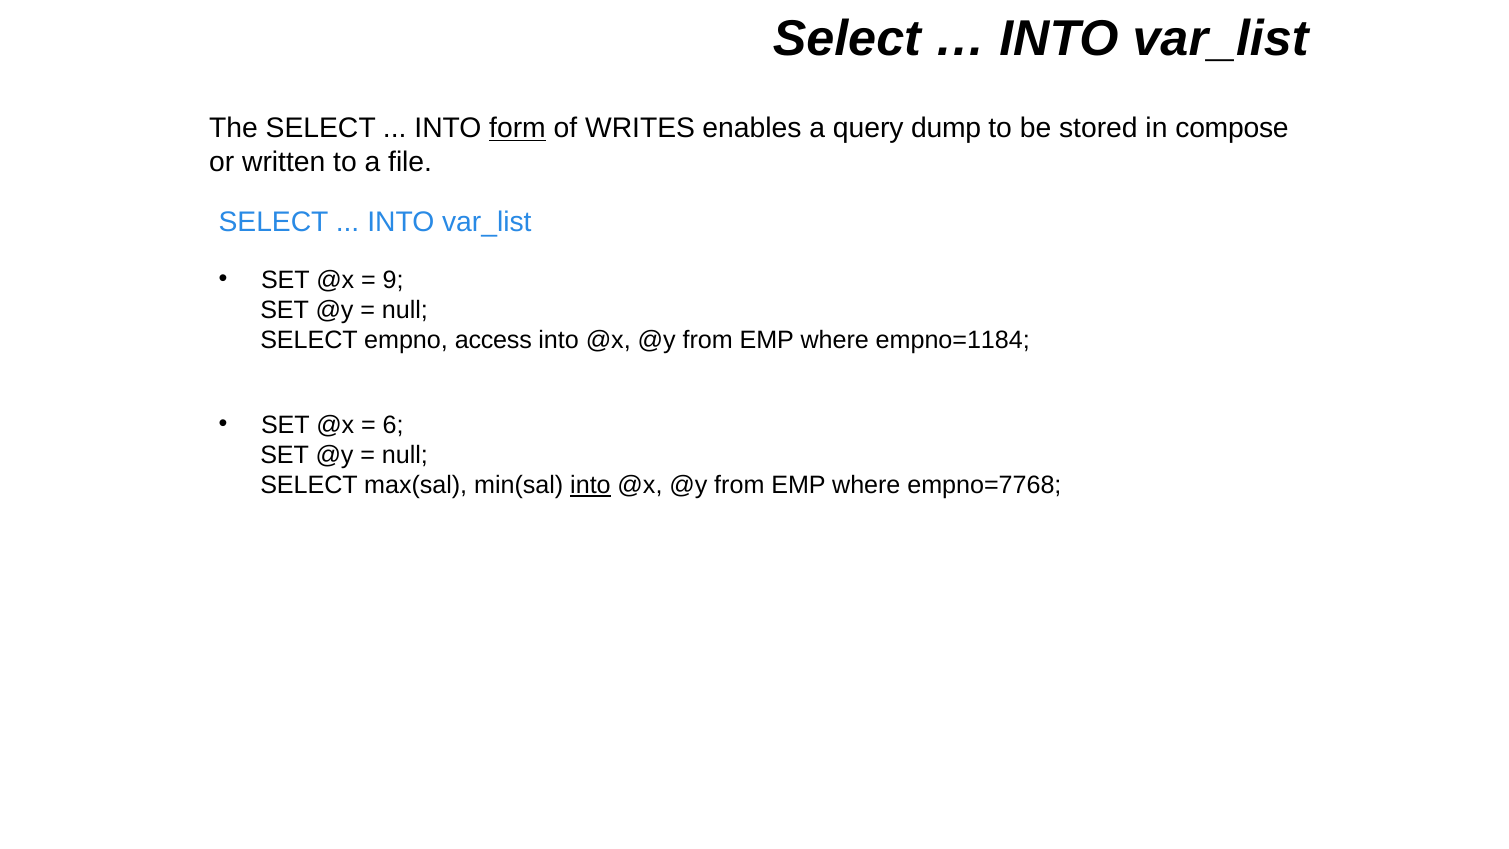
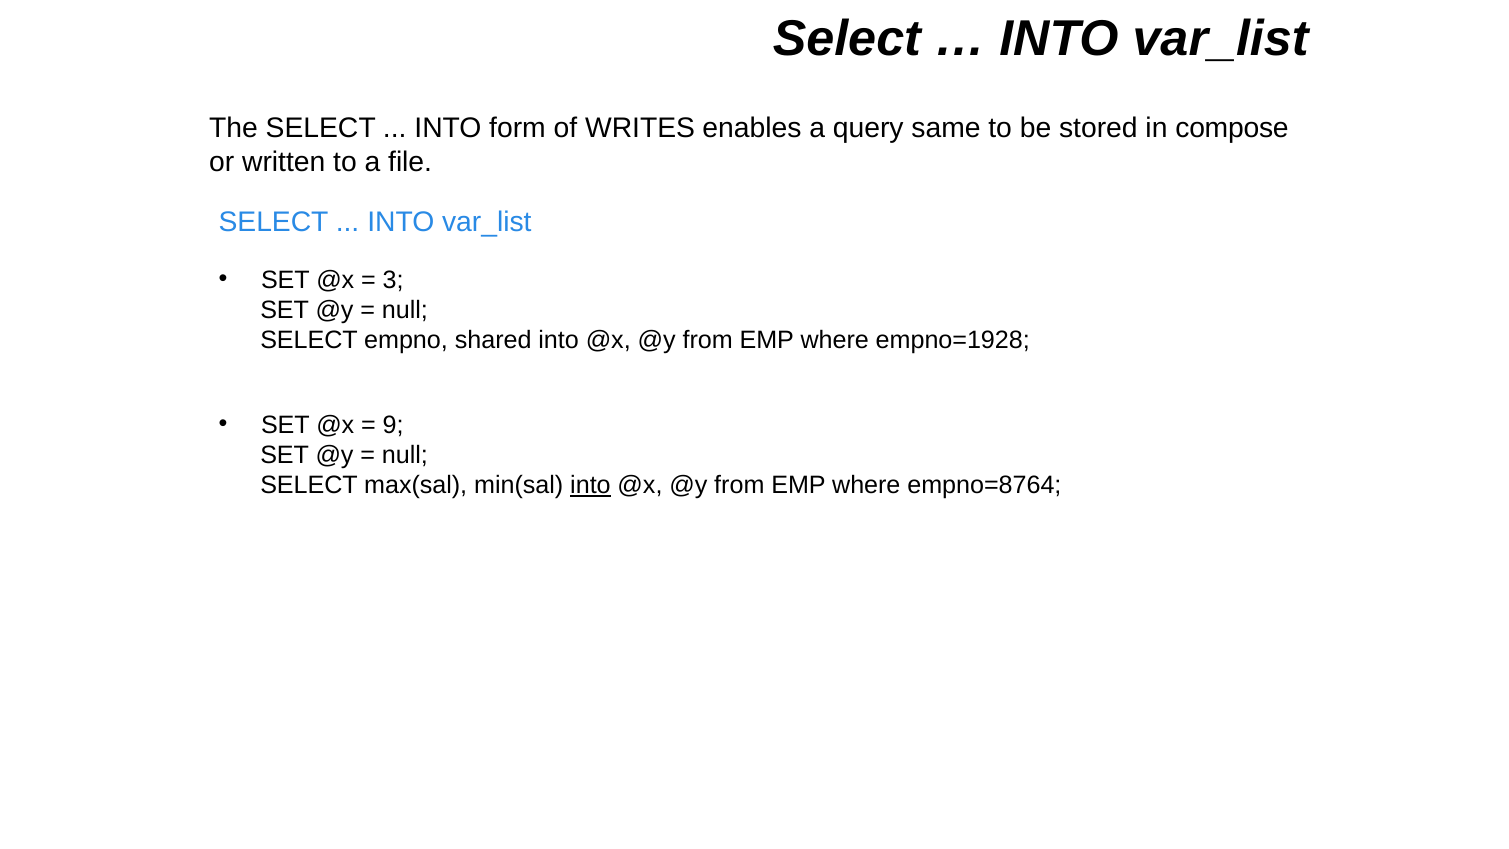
form underline: present -> none (518, 128)
dump: dump -> same (946, 128)
9: 9 -> 3 (393, 280)
access: access -> shared (493, 340)
empno=1184: empno=1184 -> empno=1928 (953, 340)
6: 6 -> 9 (393, 425)
empno=7768: empno=7768 -> empno=8764 (984, 485)
